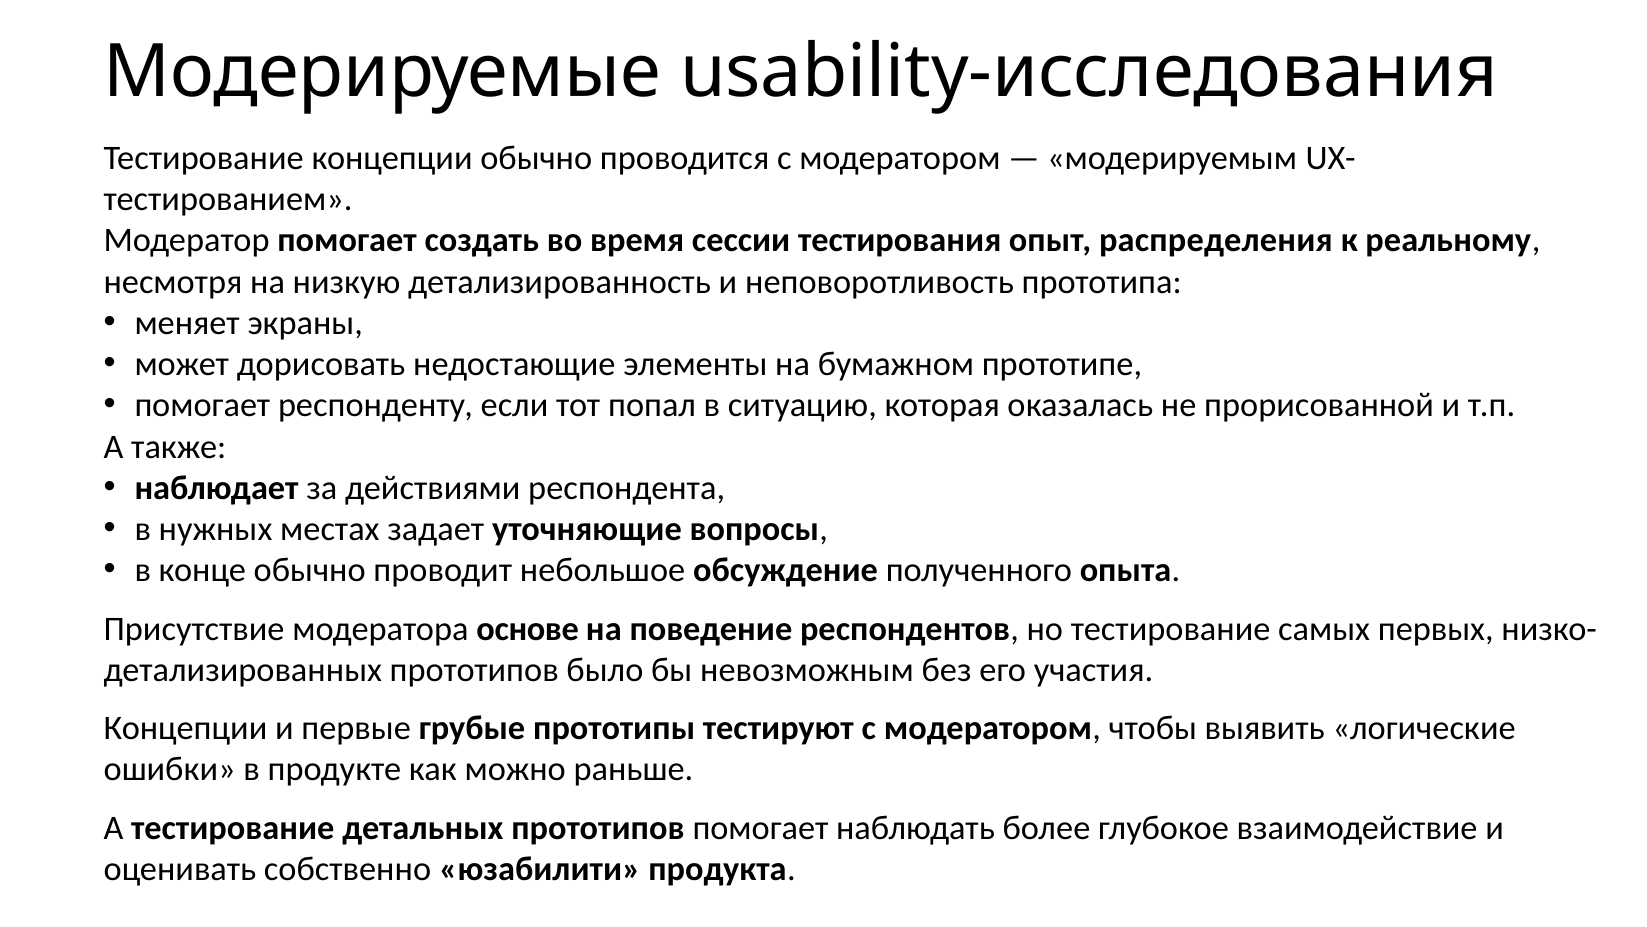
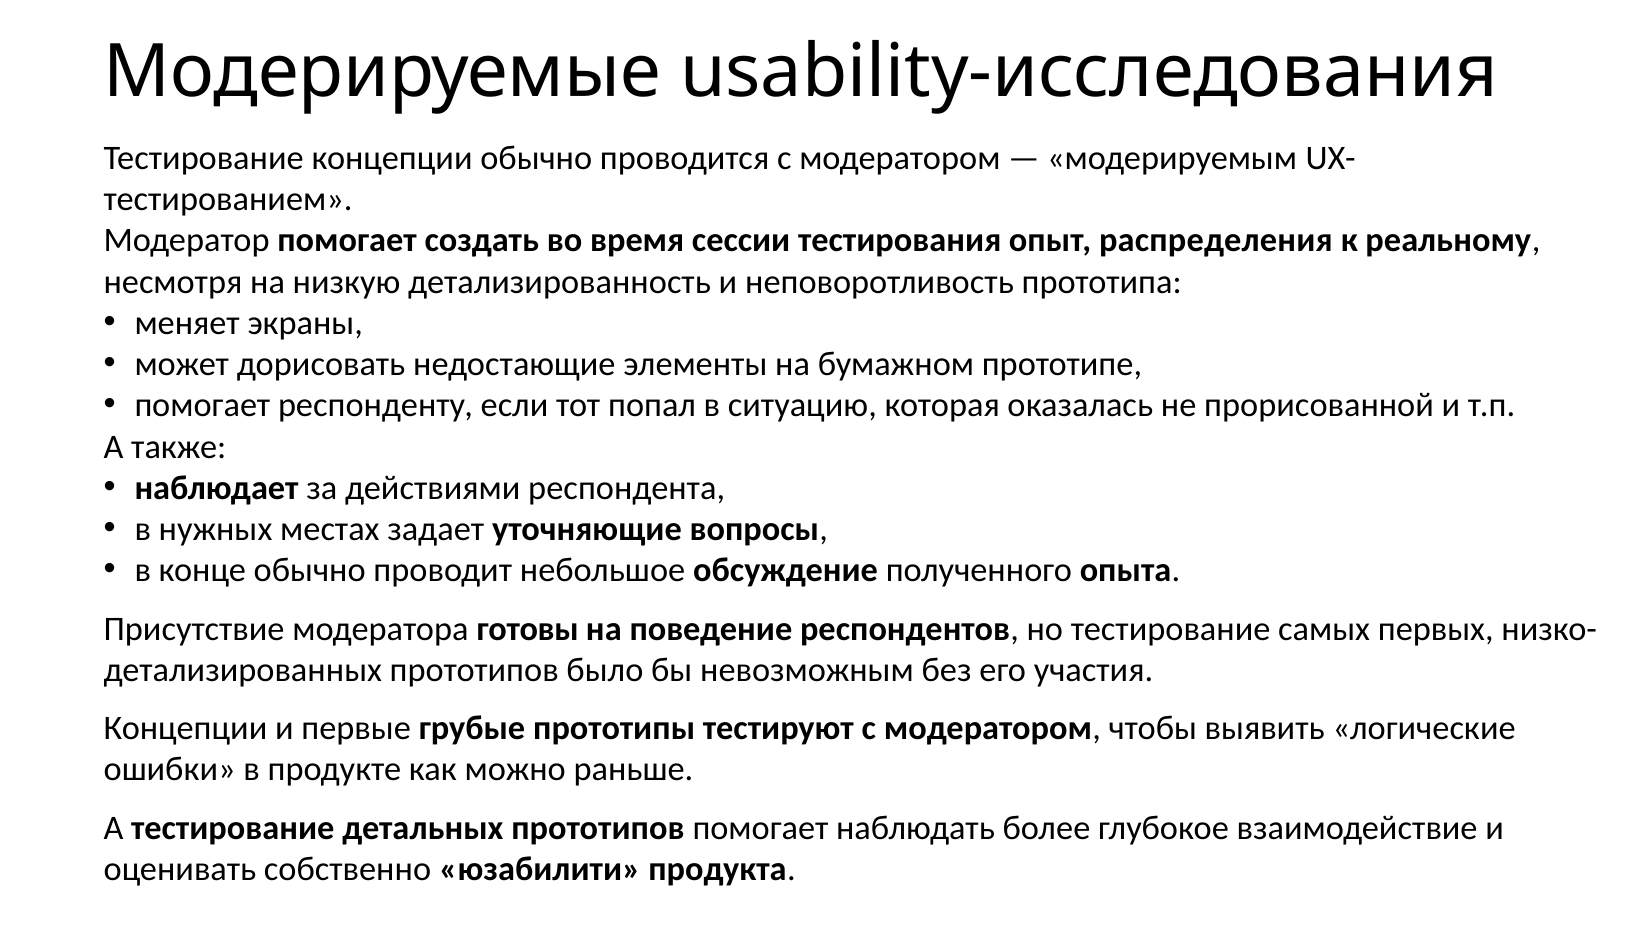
основе: основе -> готовы (528, 628)
